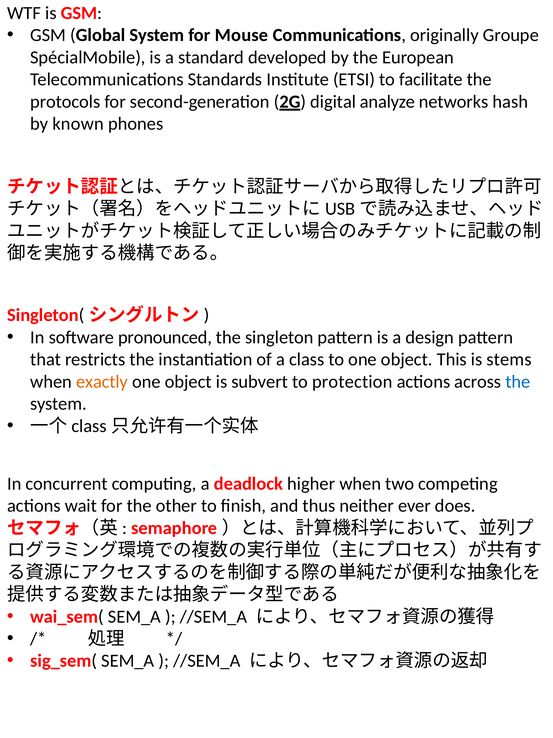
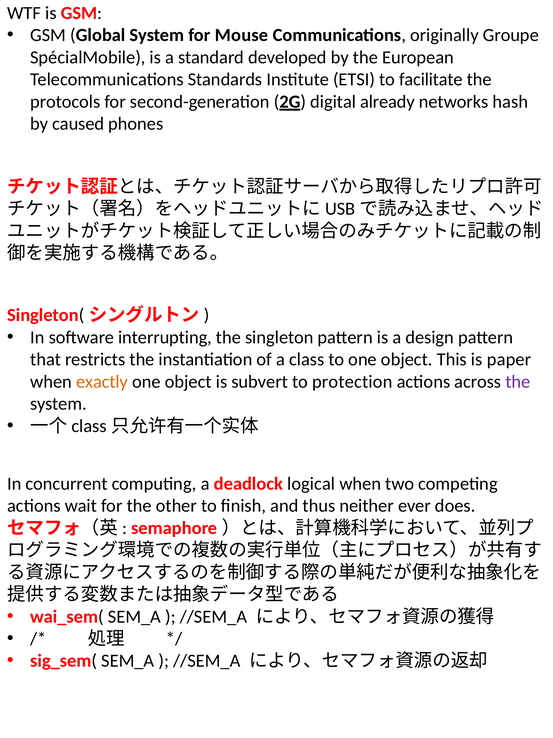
analyze: analyze -> already (387, 101)
known: known -> caused (78, 124)
pronounced: pronounced -> interrupting (165, 337)
stems: stems -> paper (509, 359)
the colour: blue -> purple (518, 381)
higher: higher -> logical (311, 483)
